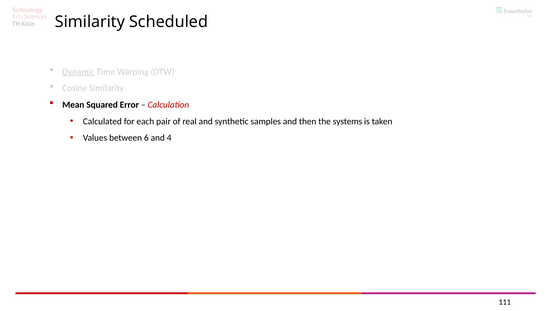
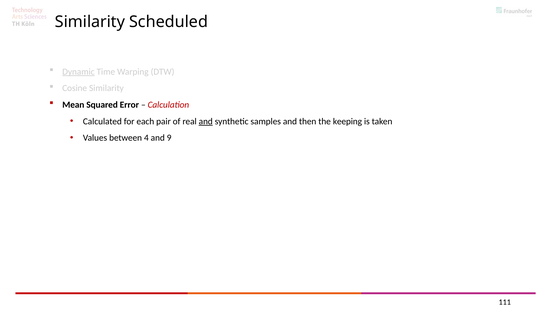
and underline: none -> present (206, 121)
systems: systems -> keeping (347, 121)
6: 6 -> 4 (146, 138)
4: 4 -> 9 (169, 138)
